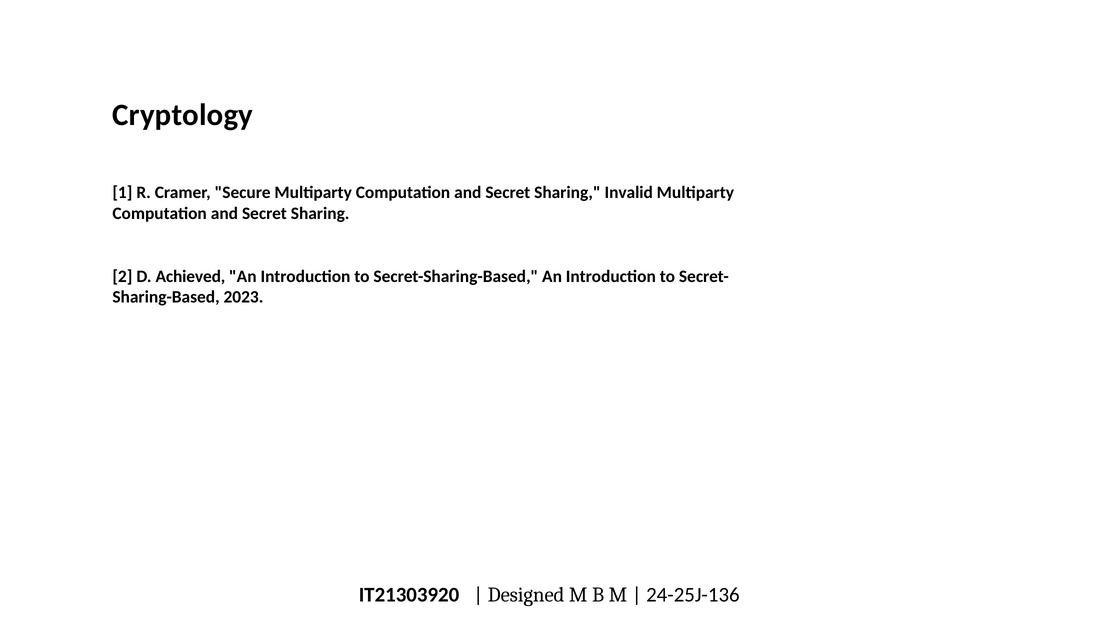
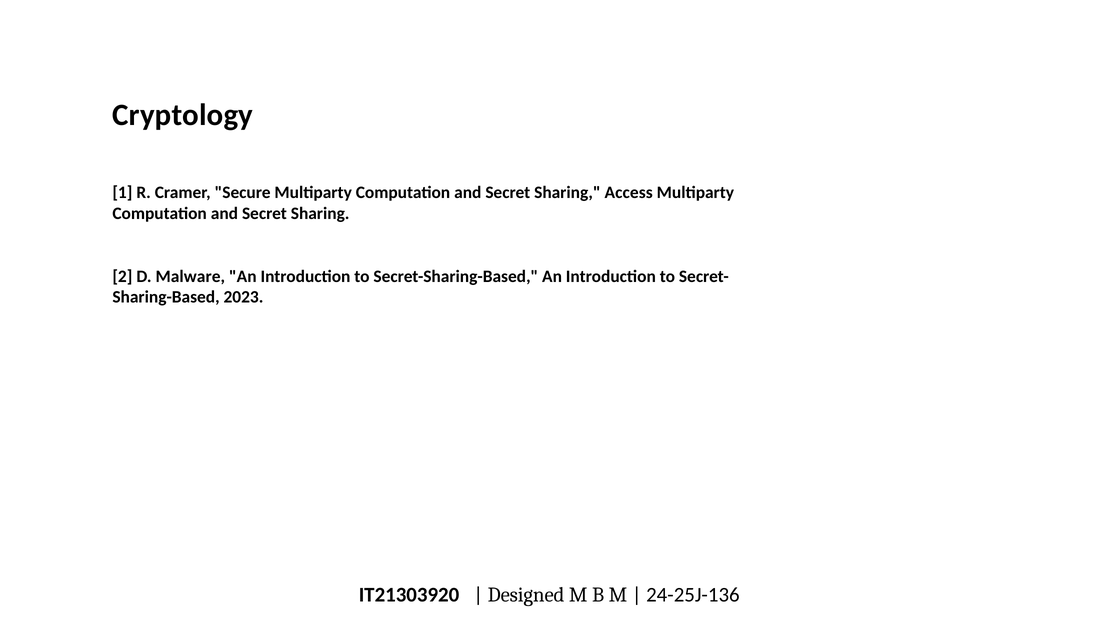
Invalid: Invalid -> Access (629, 193)
Achieved: Achieved -> Malware (190, 276)
